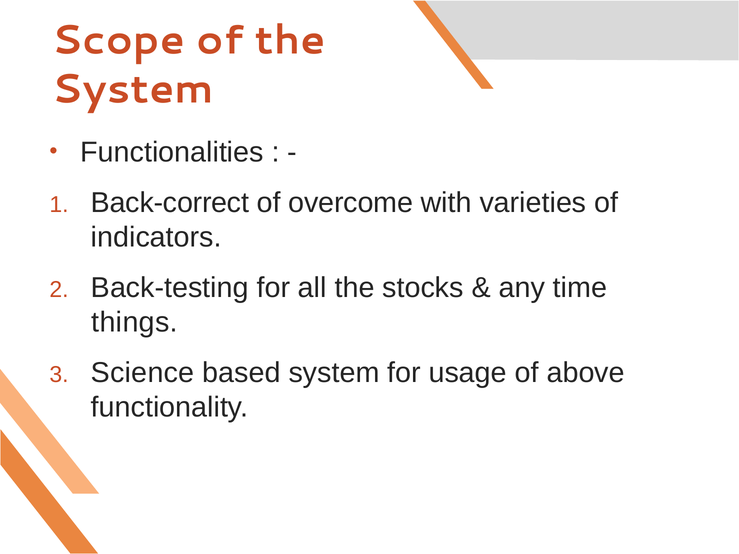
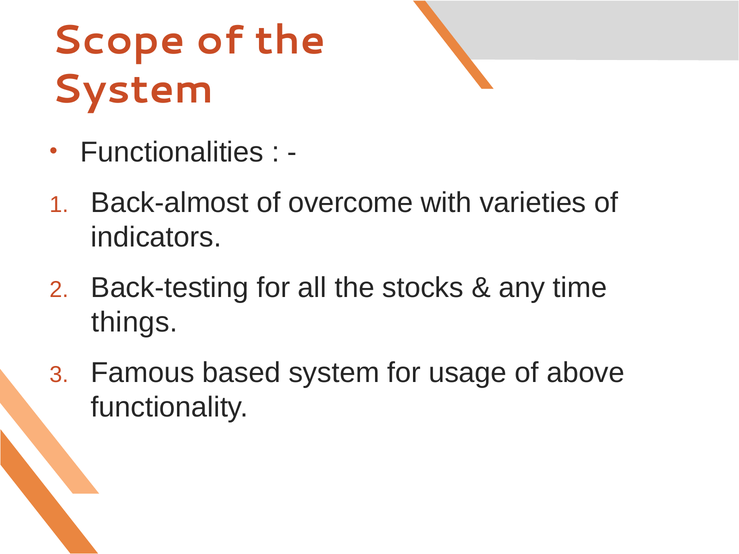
Back-correct: Back-correct -> Back-almost (170, 203)
Science: Science -> Famous (143, 373)
